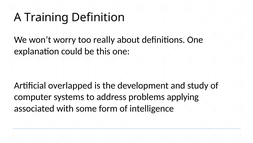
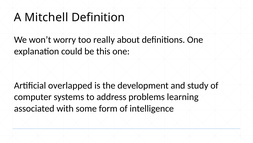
Training: Training -> Mitchell (46, 17)
applying: applying -> learning (183, 97)
